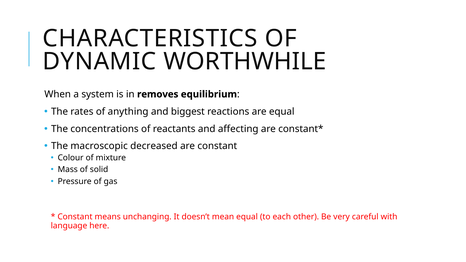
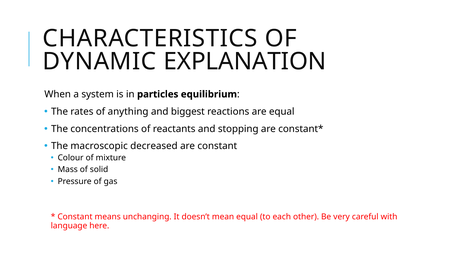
WORTHWHILE: WORTHWHILE -> EXPLANATION (245, 62)
removes: removes -> particles (158, 94)
affecting: affecting -> stopping (238, 129)
